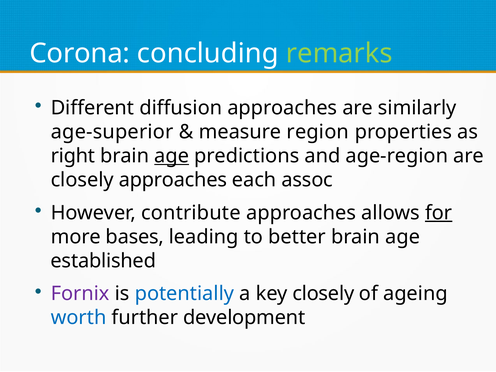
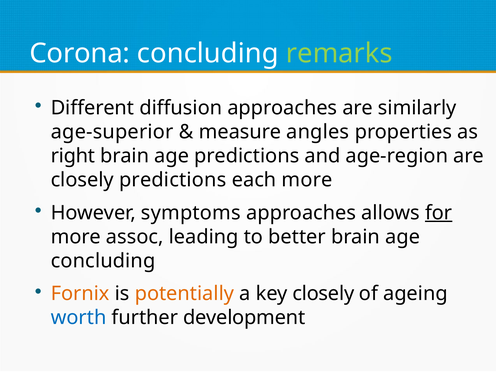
region: region -> angles (318, 132)
age underline: present -> none (172, 156)
closely approaches: approaches -> predictions (173, 180)
each assoc: assoc -> more (307, 180)
contribute: contribute -> symptoms (191, 213)
bases: bases -> assoc (135, 237)
established: established -> concluding (103, 261)
Fornix colour: purple -> orange (80, 294)
potentially colour: blue -> orange (184, 294)
